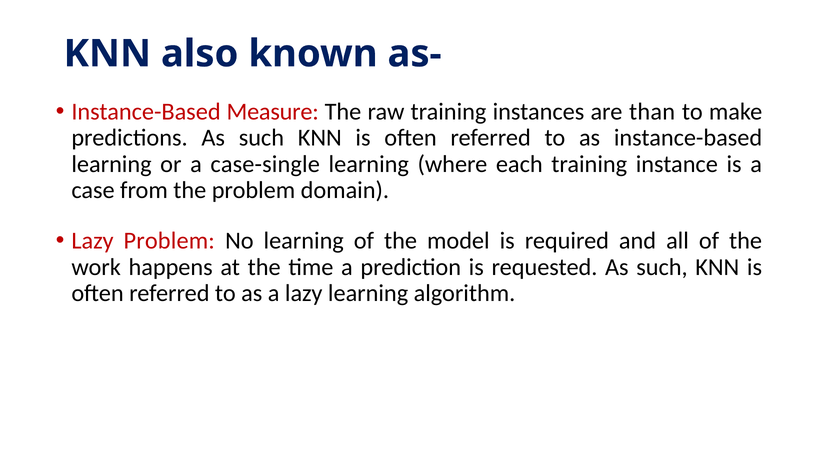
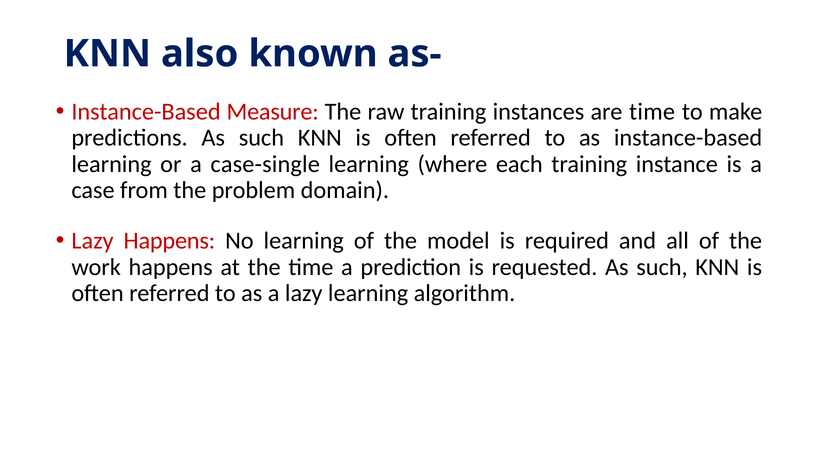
are than: than -> time (652, 112)
Lazy Problem: Problem -> Happens (169, 241)
